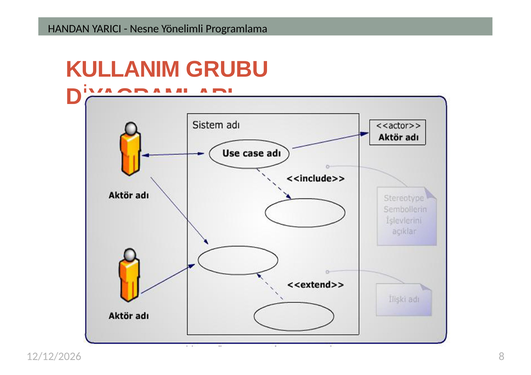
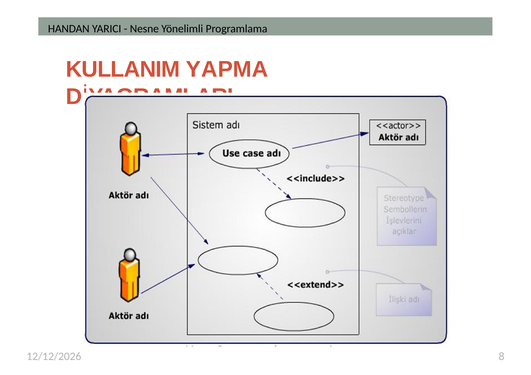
GRUBU: GRUBU -> YAPMA (227, 69)
